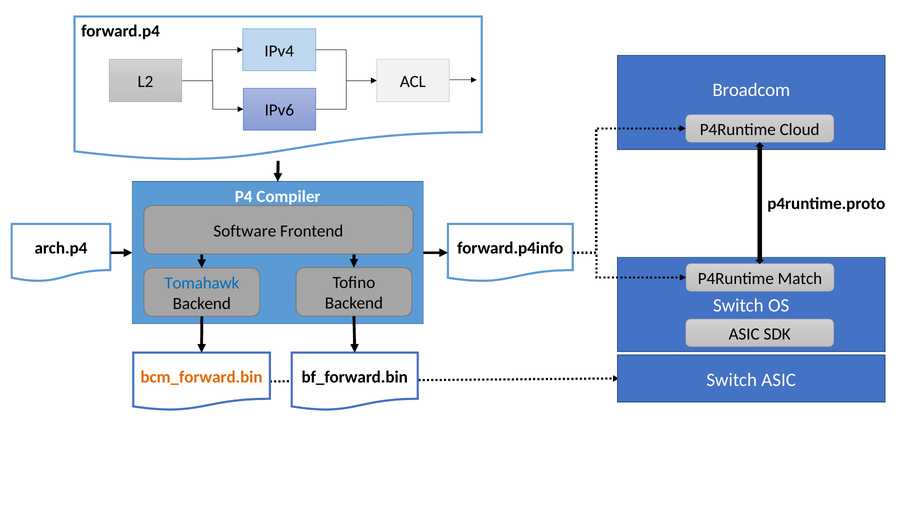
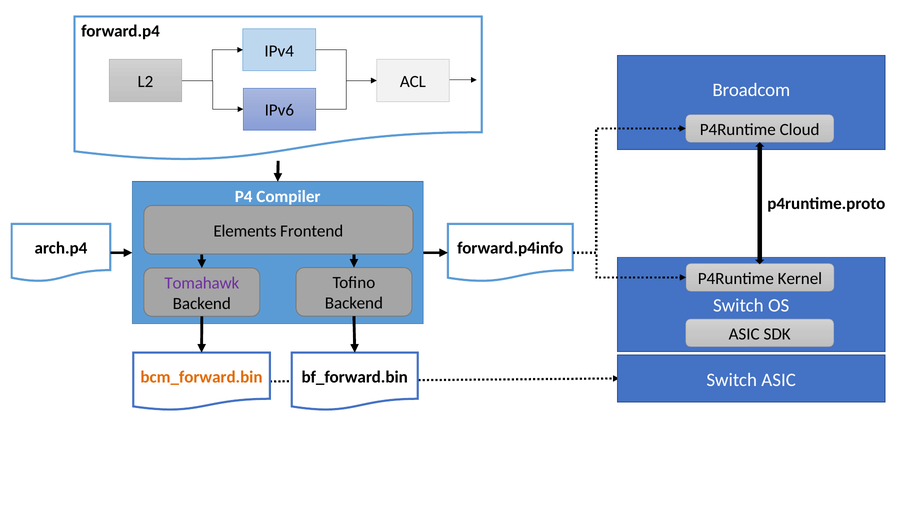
Software: Software -> Elements (245, 231)
Match: Match -> Kernel (800, 278)
Tomahawk colour: blue -> purple (202, 283)
